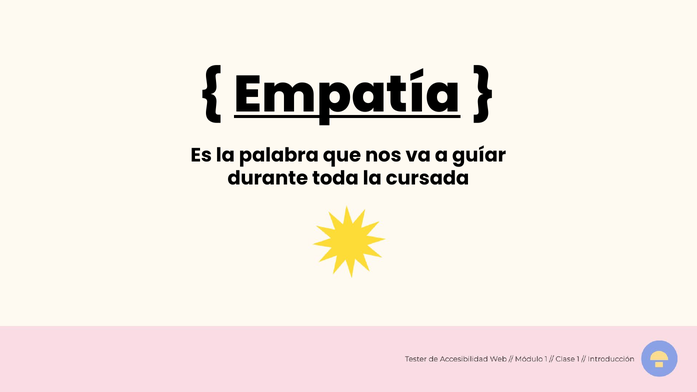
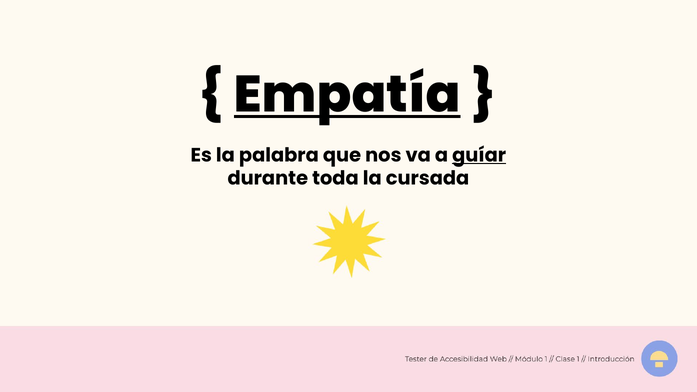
guíar underline: none -> present (479, 155)
